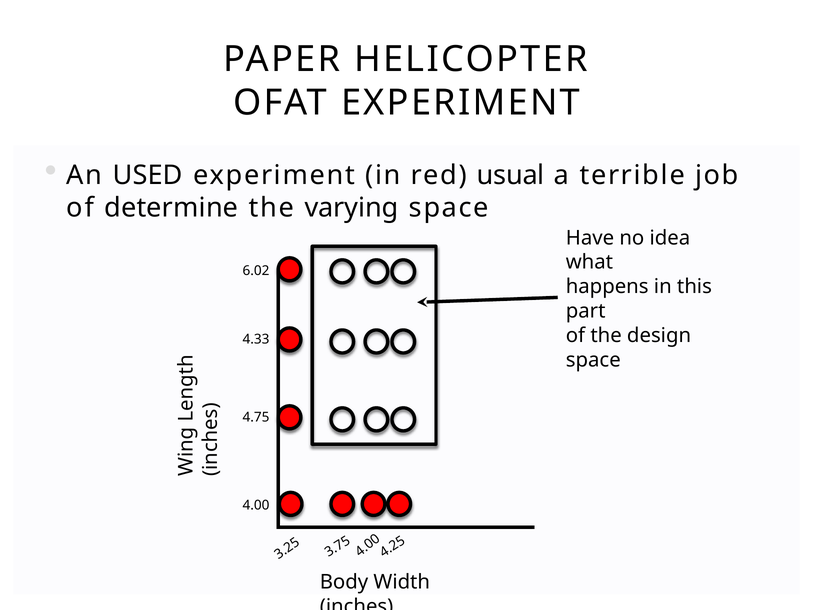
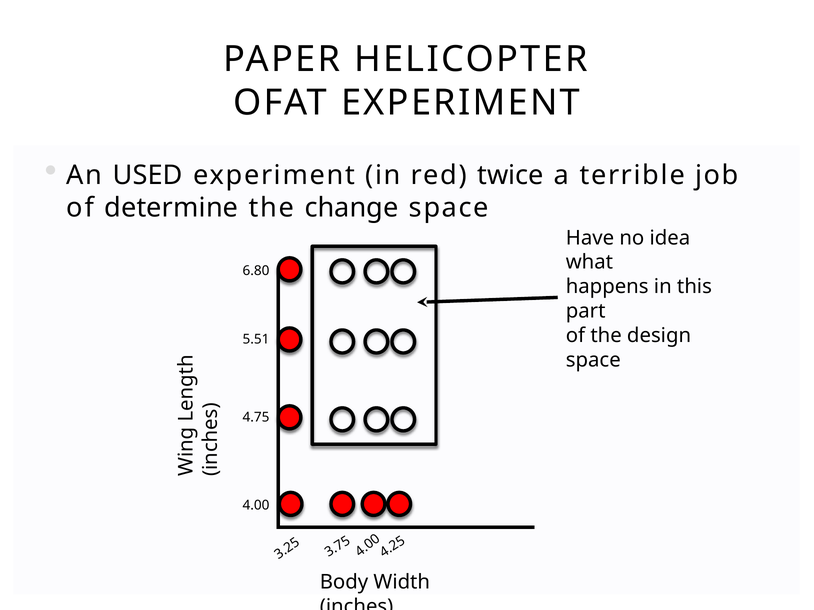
usual: usual -> twice (510, 175)
varying: varying -> change (351, 208)
6.02: 6.02 -> 6.80 (256, 271)
4.33: 4.33 -> 5.51 (256, 340)
